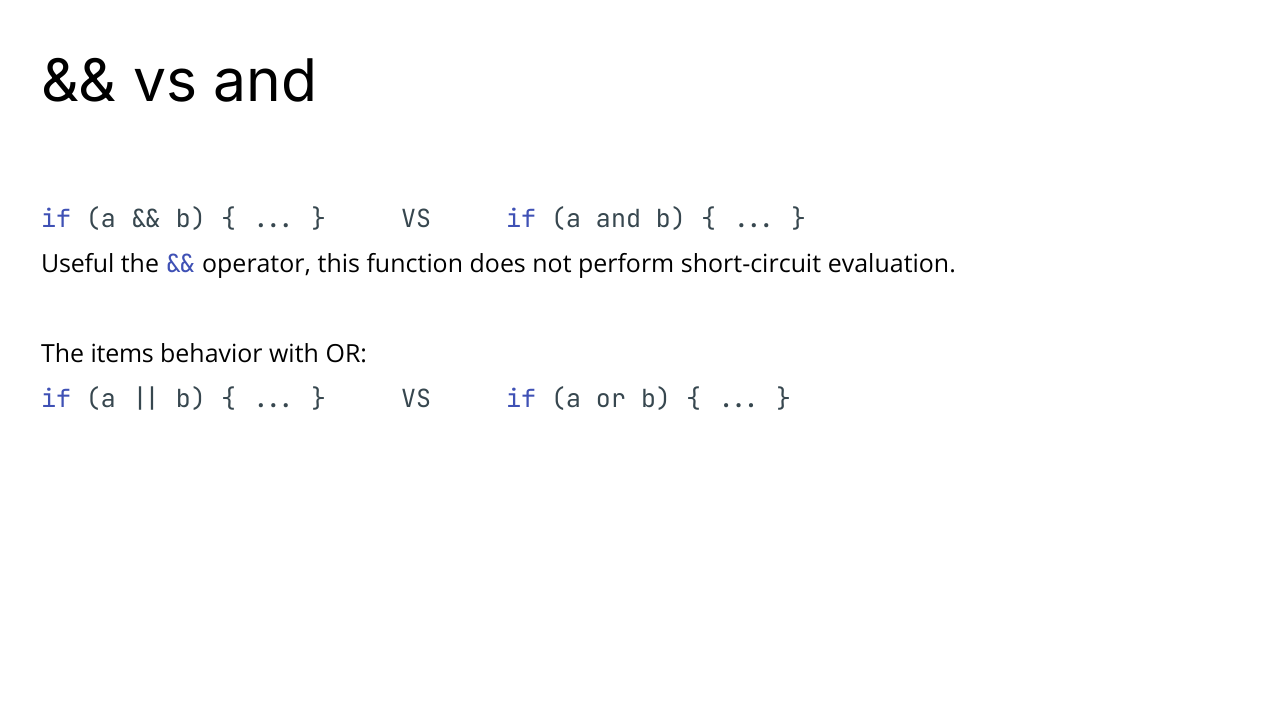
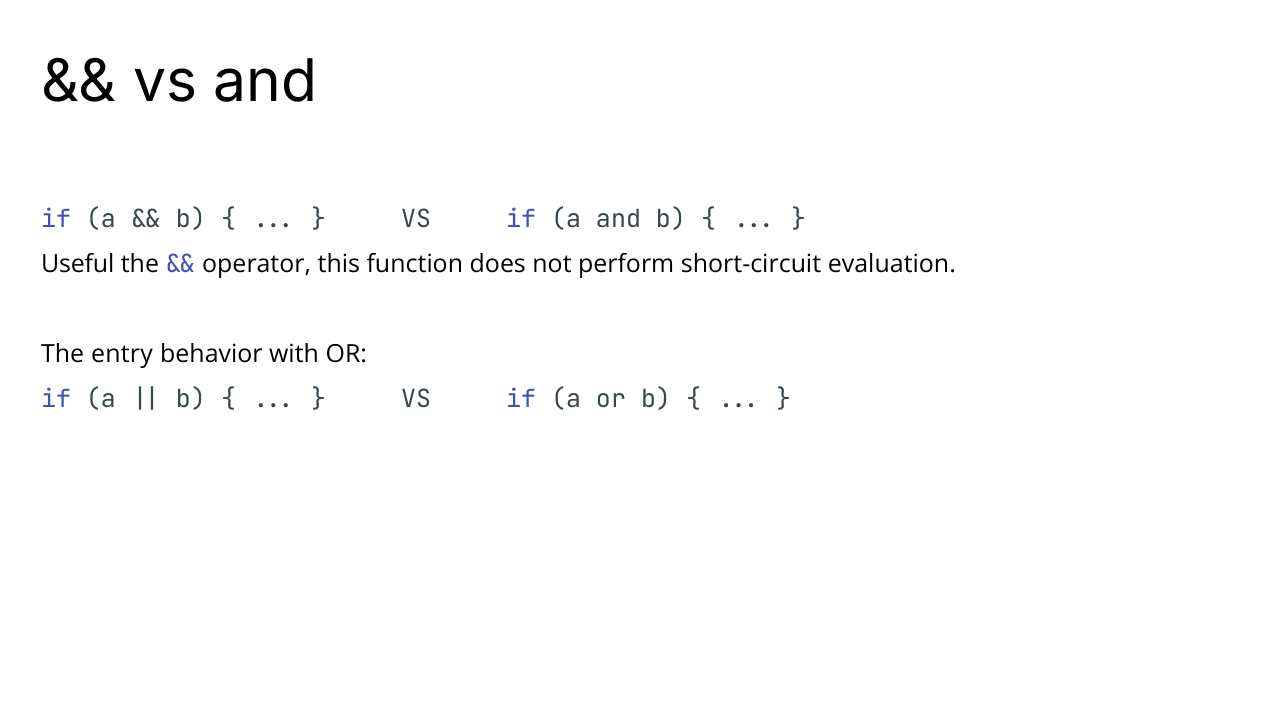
items: items -> entry (122, 354)
